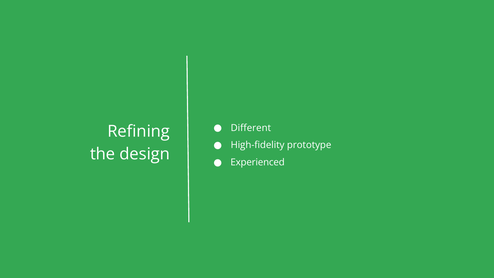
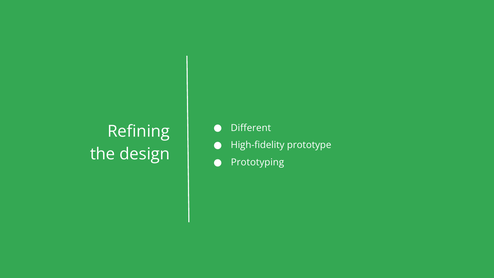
Experienced: Experienced -> Prototyping (257, 162)
